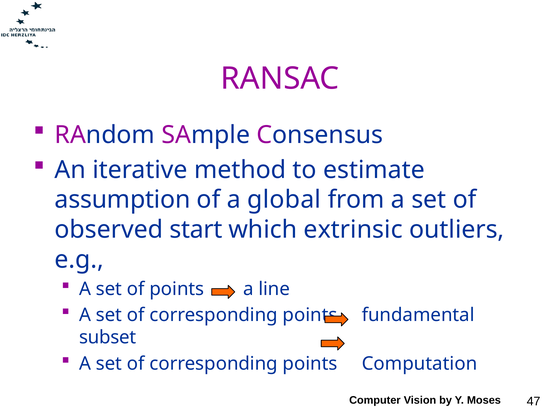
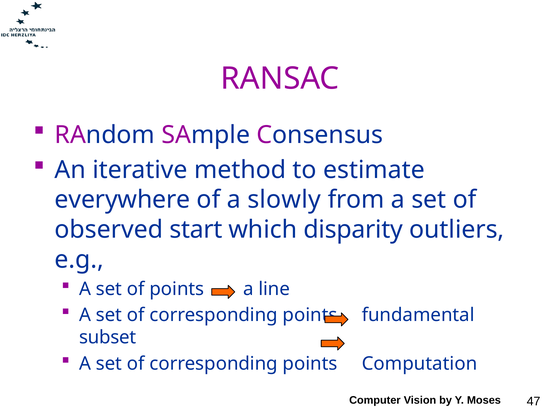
assumption: assumption -> everywhere (122, 200)
global: global -> slowly (284, 200)
extrinsic: extrinsic -> disparity (353, 230)
